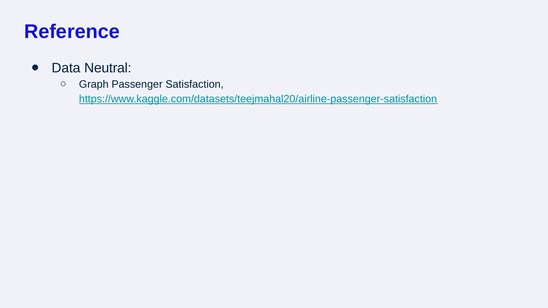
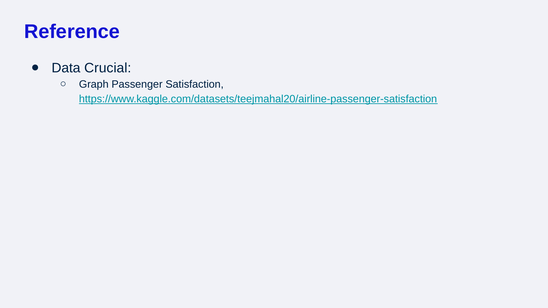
Neutral: Neutral -> Crucial (108, 68)
